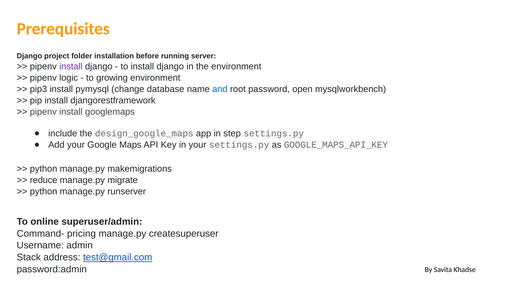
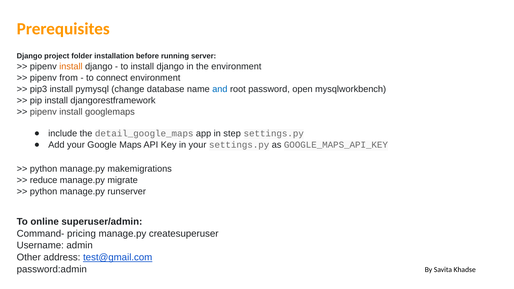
install colour: purple -> orange (71, 67)
logic: logic -> from (69, 78)
growing: growing -> connect (112, 78)
design_google_maps: design_google_maps -> detail_google_maps (144, 134)
Stack: Stack -> Other (29, 258)
